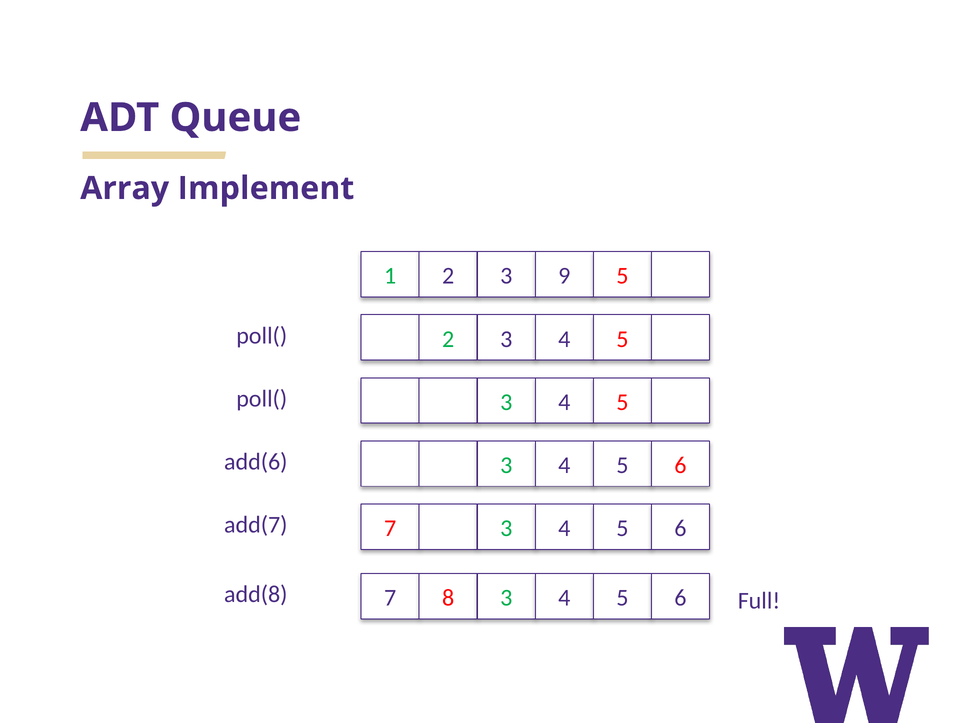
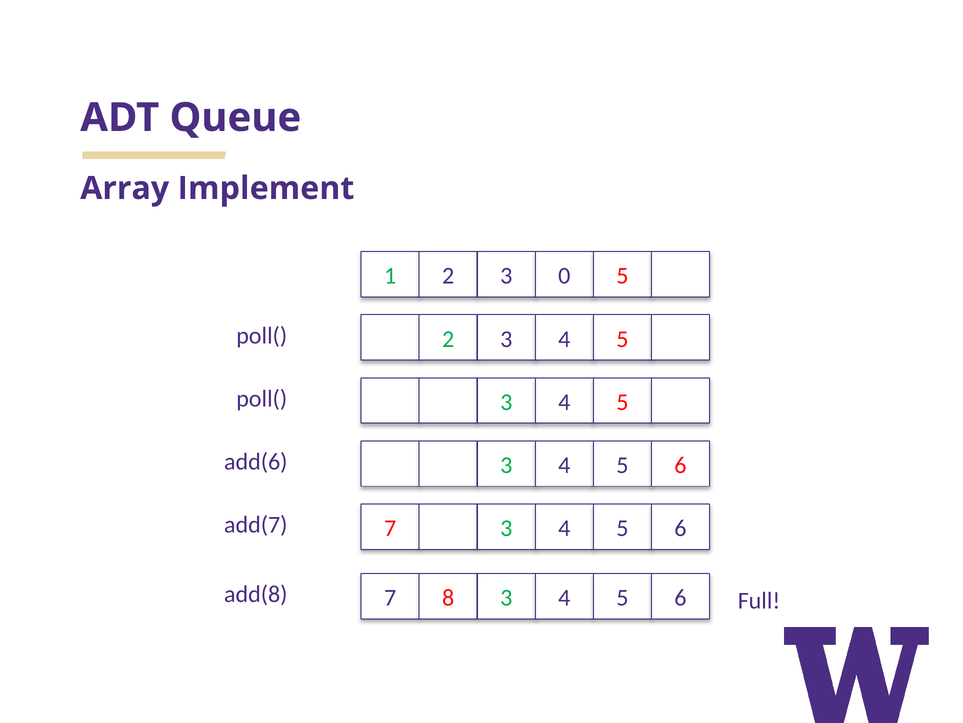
9: 9 -> 0 (564, 276)
